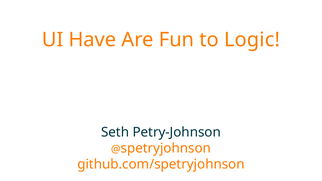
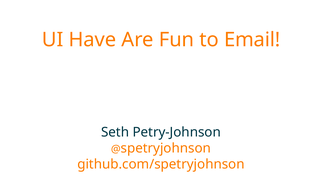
Logic: Logic -> Email (252, 40)
